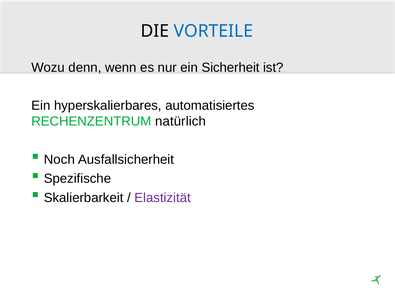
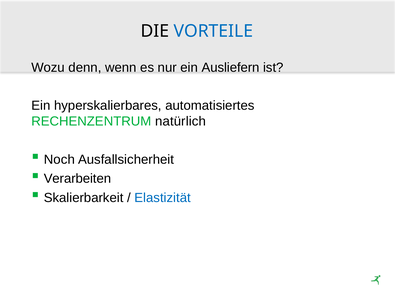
Sicherheit: Sicherheit -> Ausliefern (231, 68)
Spezifische: Spezifische -> Verarbeiten (77, 179)
Elastizität colour: purple -> blue (163, 198)
